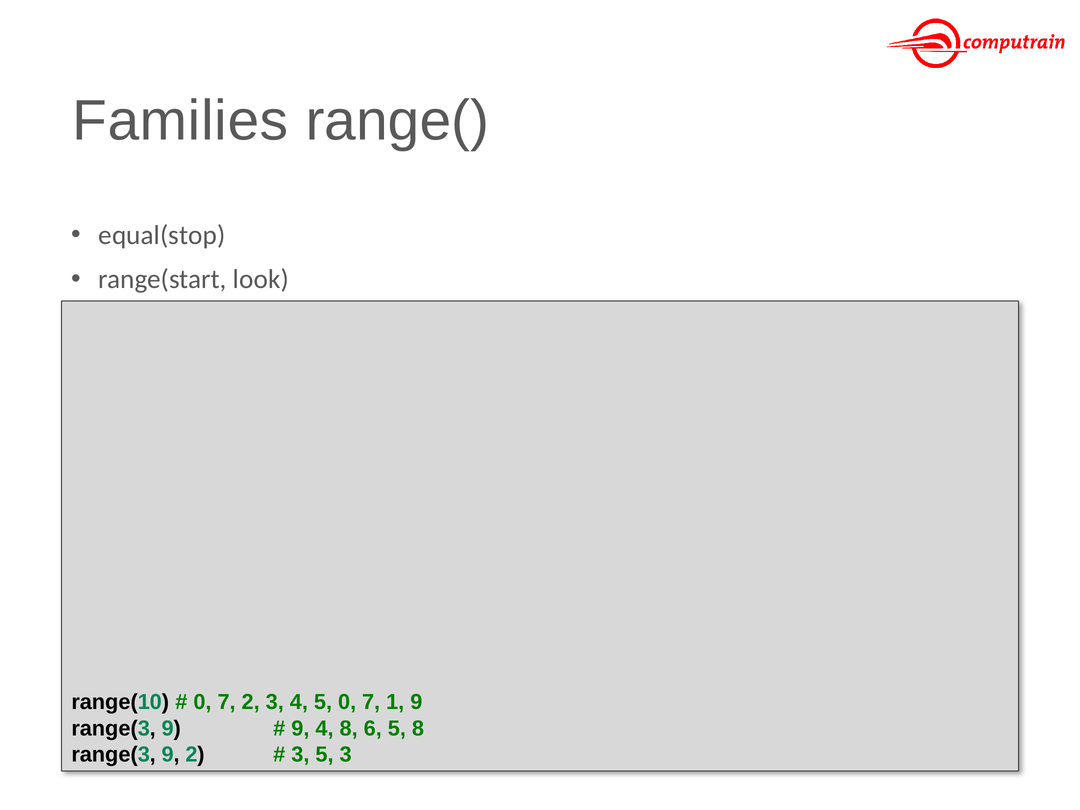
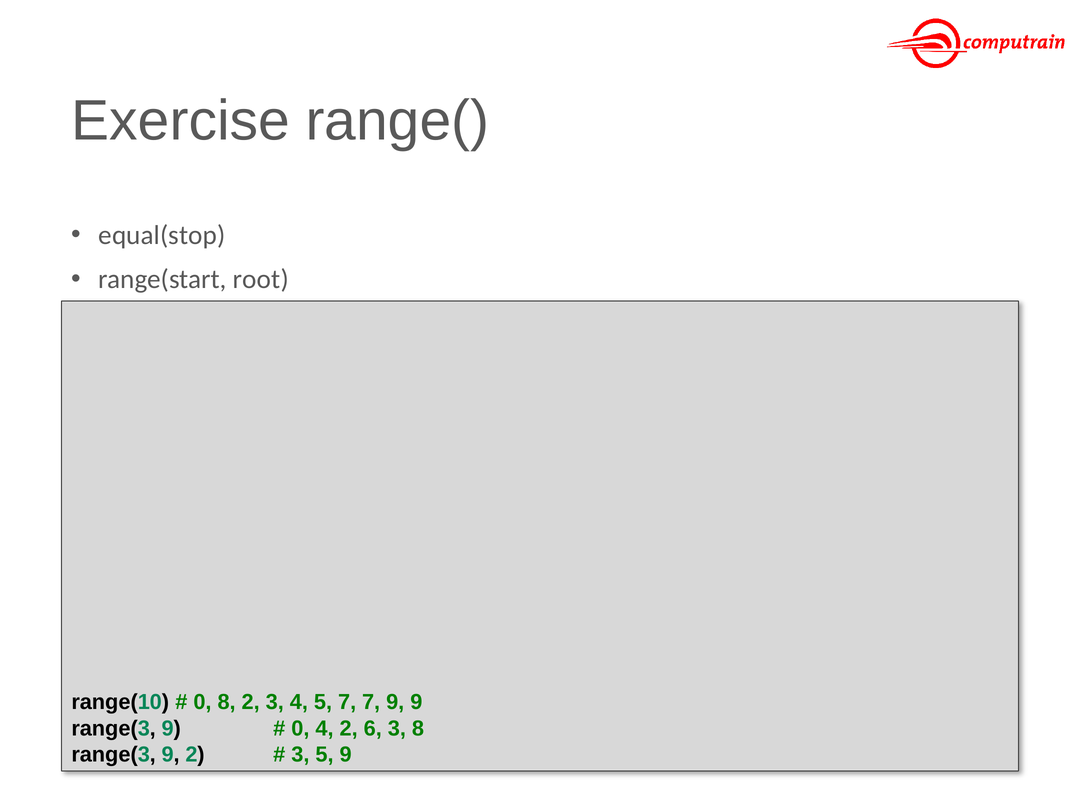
Families: Families -> Exercise (181, 121)
look: look -> root (261, 279)
7: 7 -> 8 (227, 702)
5 0: 0 -> 7 (347, 702)
7 1: 1 -> 9 (395, 702)
9: 9 -> 0 (300, 728)
4 8: 8 -> 2 (349, 728)
6 5: 5 -> 3 (397, 728)
5 3: 3 -> 9 (346, 754)
